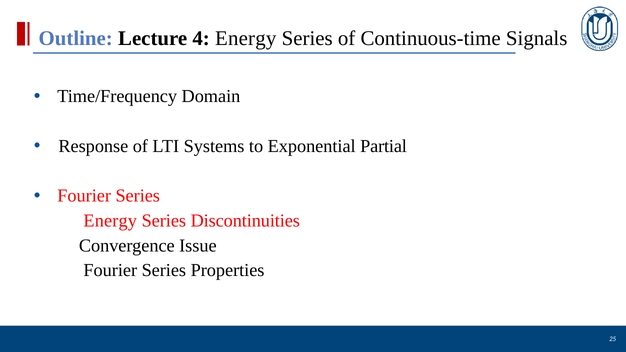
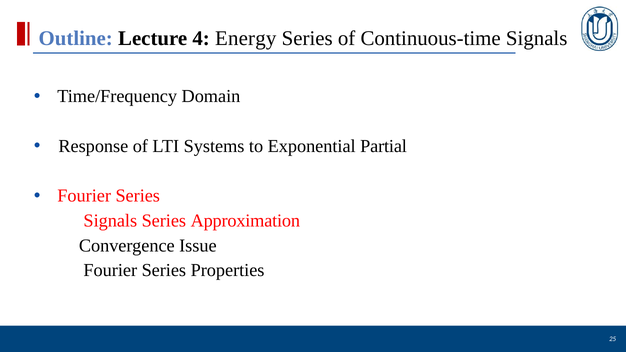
Energy: Energy -> Signals (110, 221)
Discontinuities: Discontinuities -> Approximation (245, 221)
